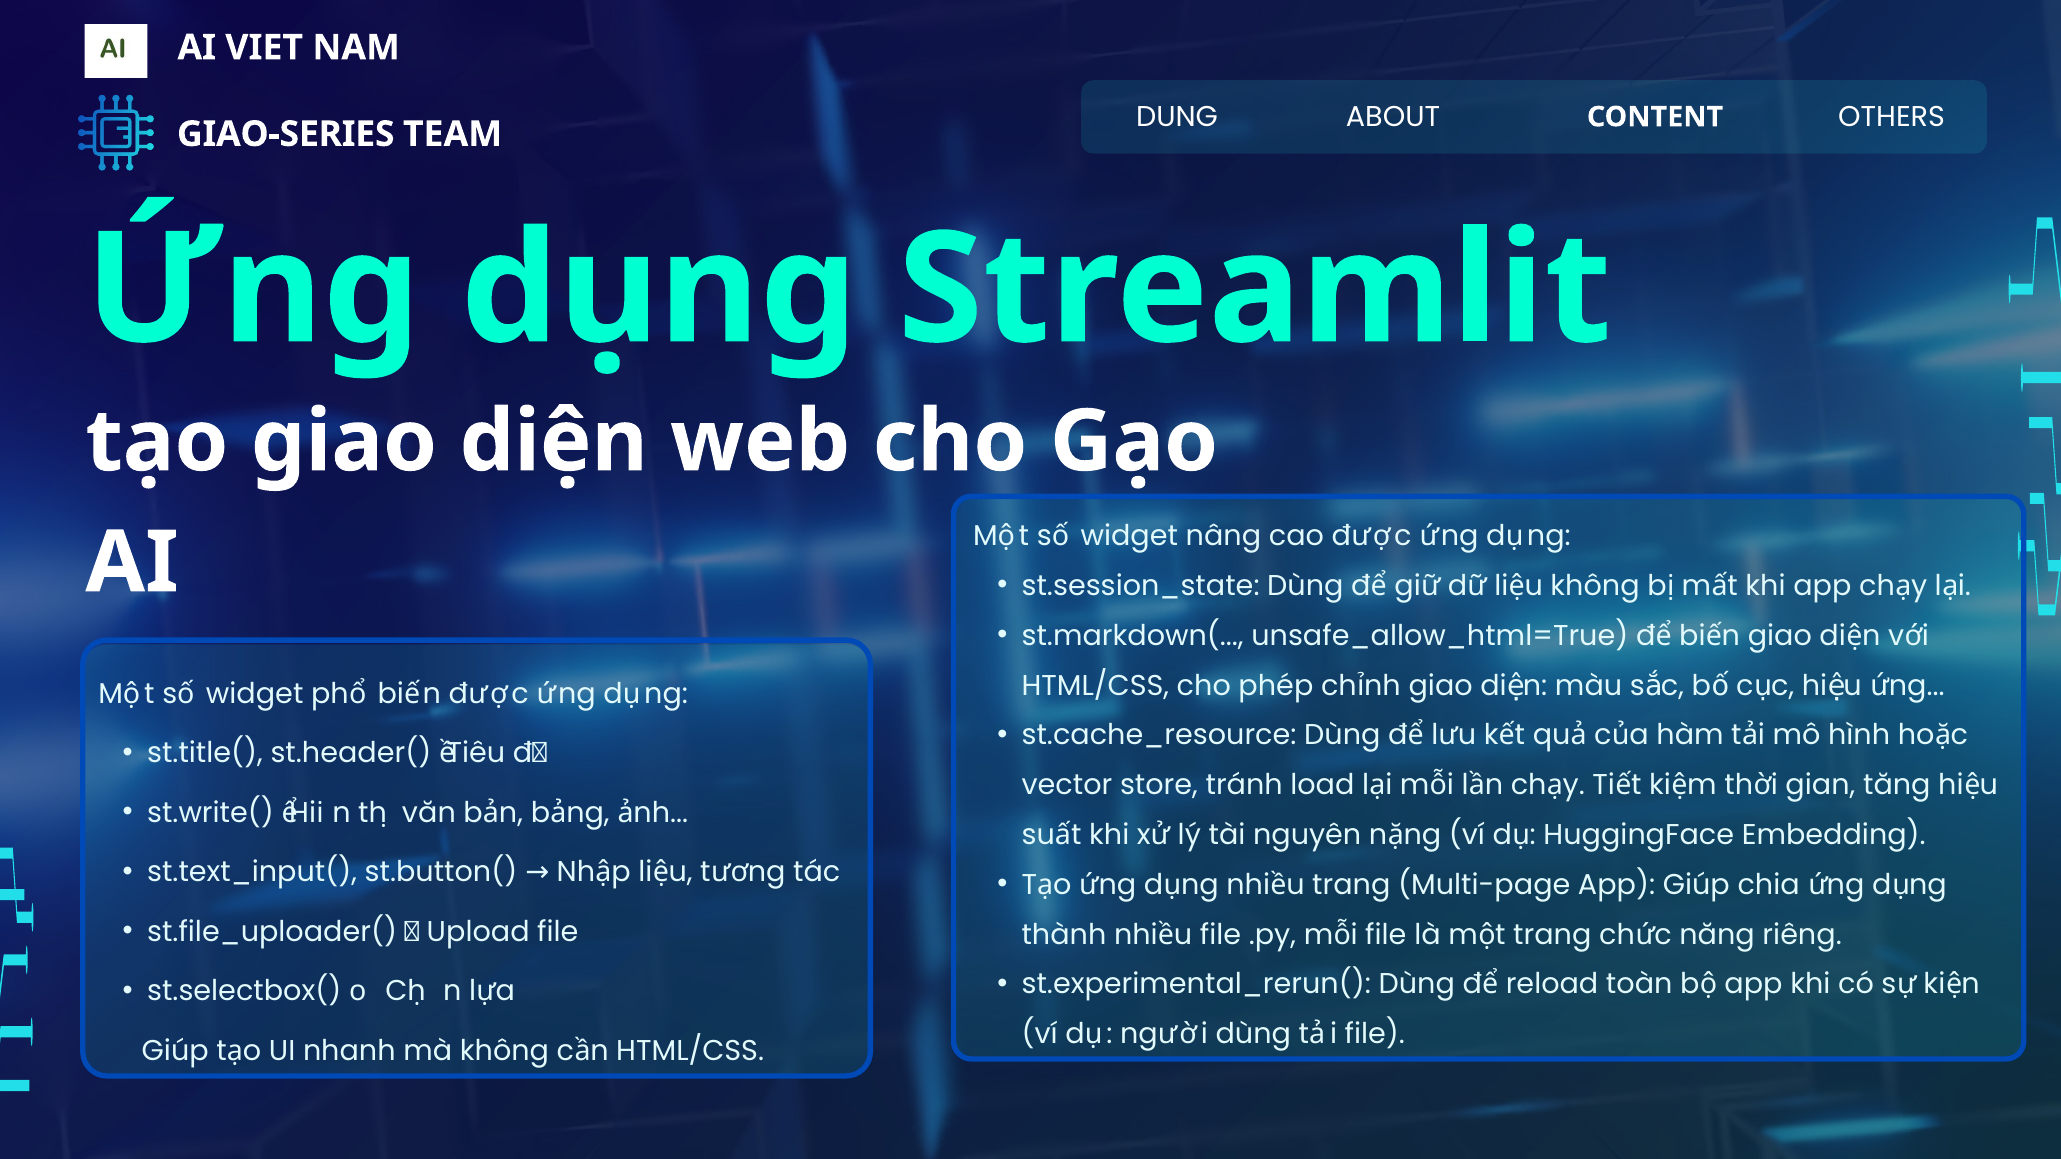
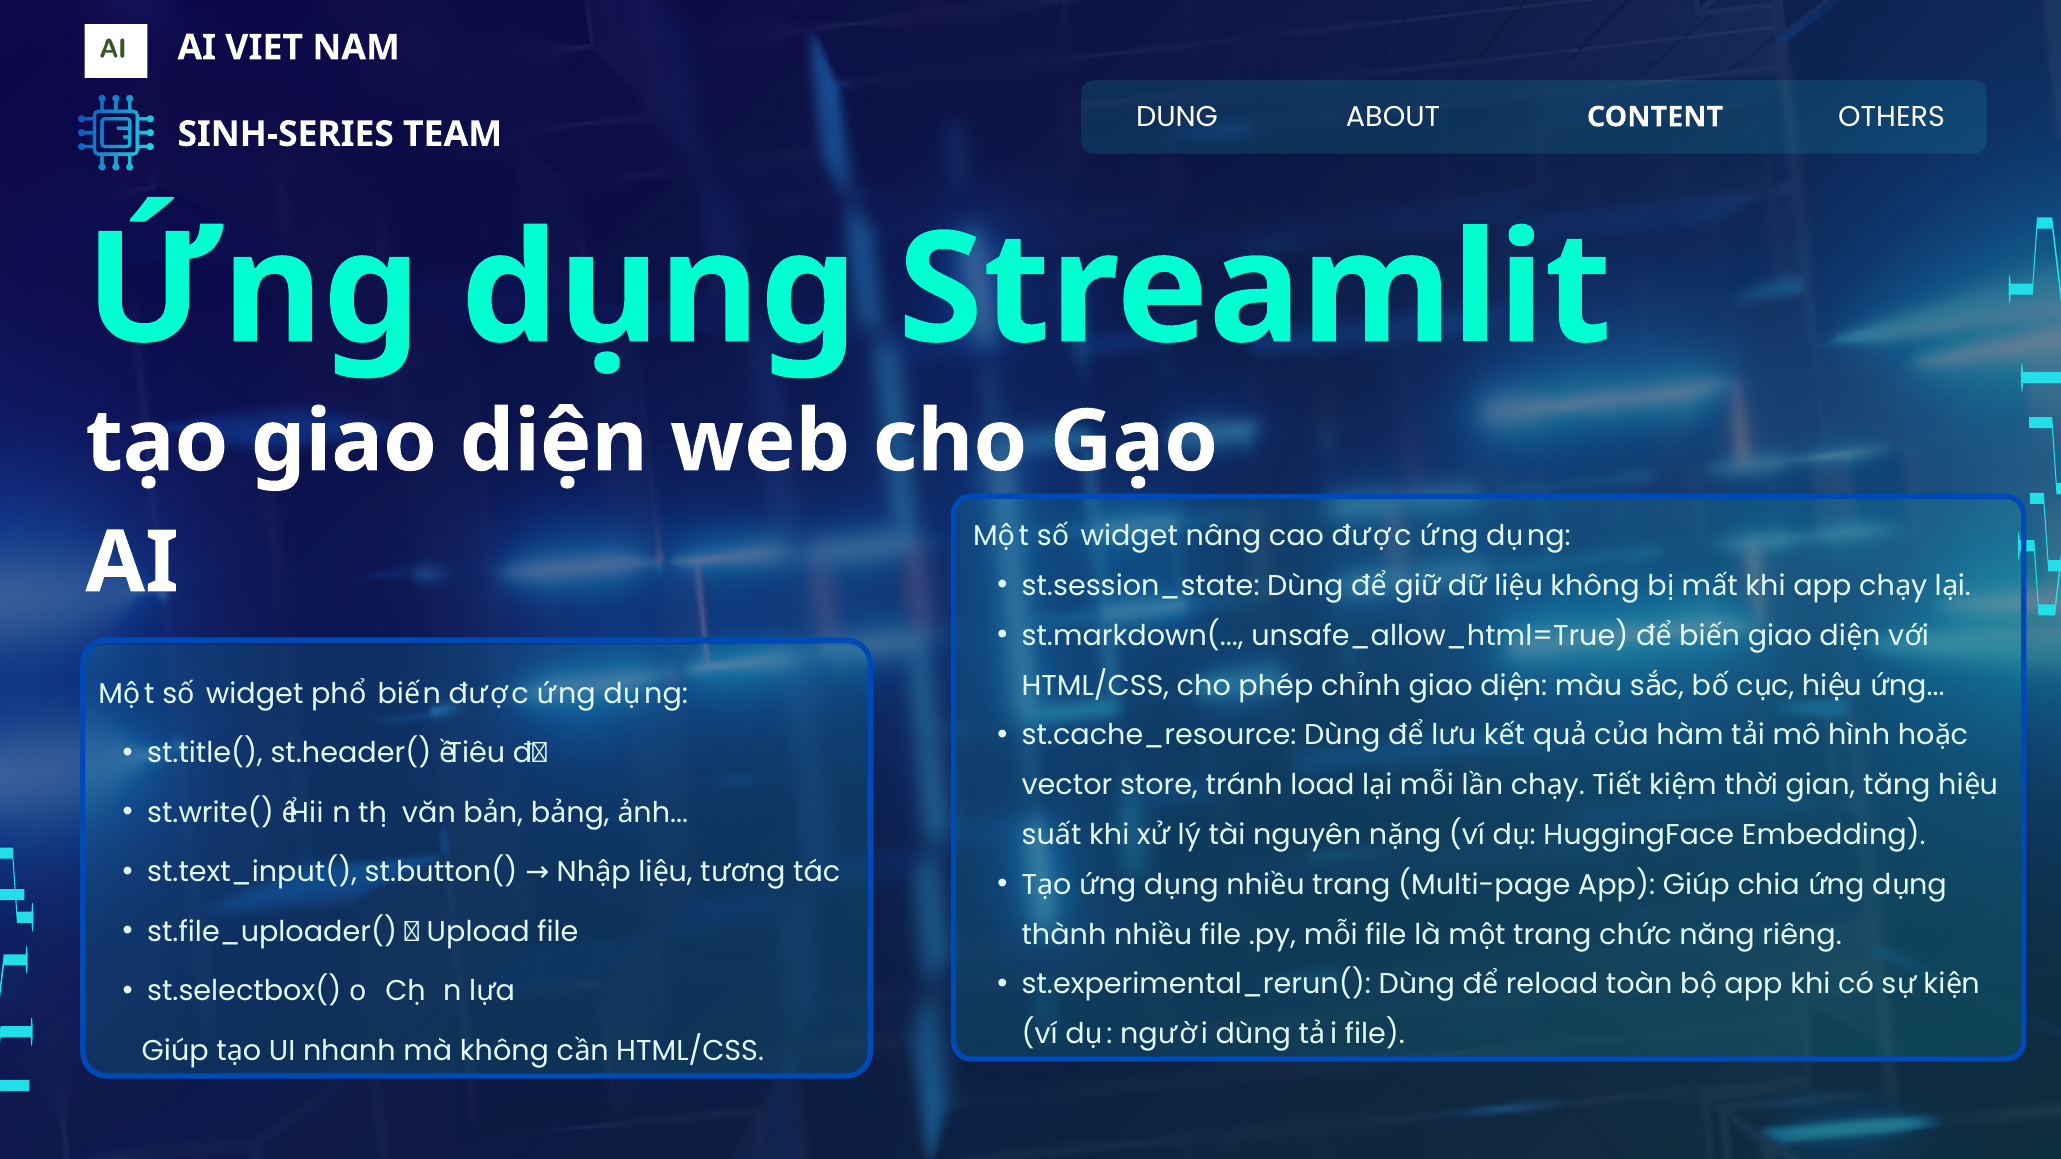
GIAO-SERIES: GIAO-SERIES -> SINH-SERIES (286, 134)
